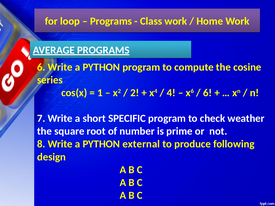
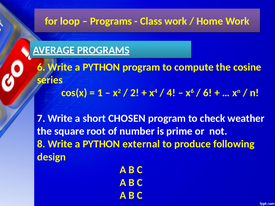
SPECIFIC: SPECIFIC -> CHOSEN (127, 119)
